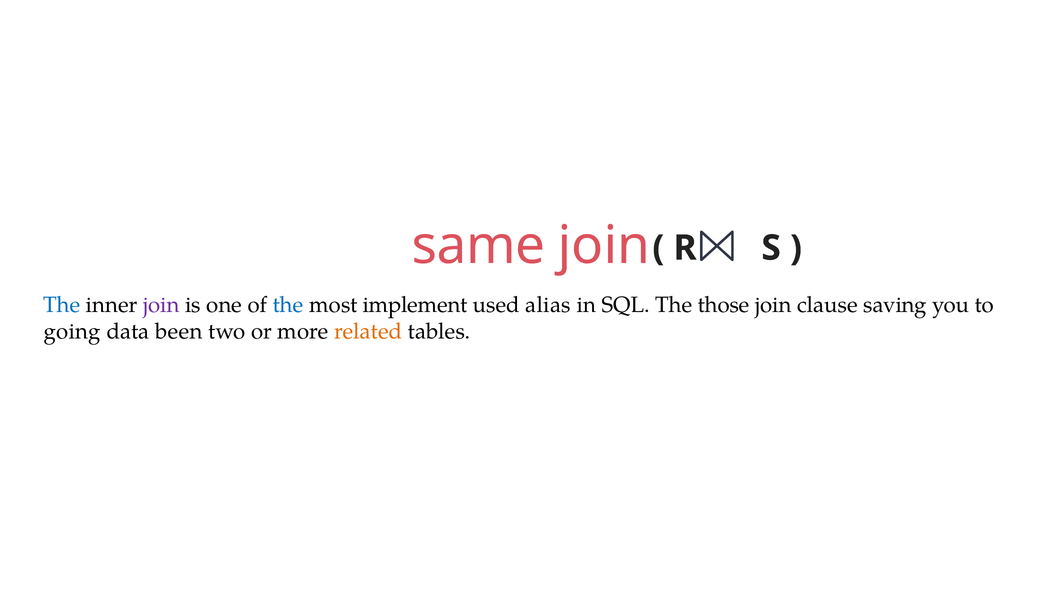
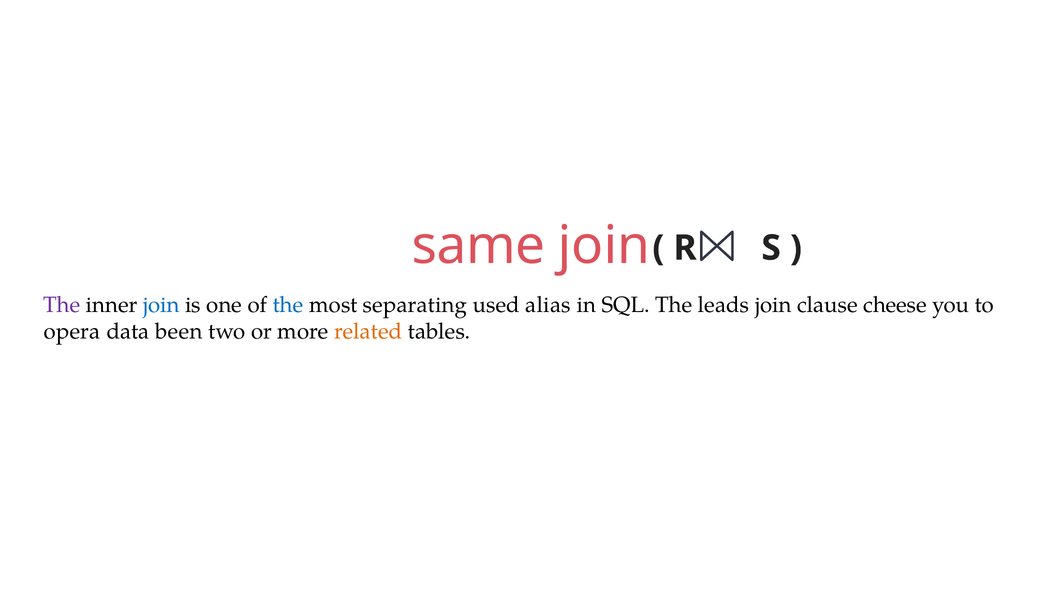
The colour: blue -> purple (62, 305)
join colour: purple -> blue (161, 305)
implement: implement -> separating (415, 305)
those: those -> leads (724, 305)
saving: saving -> cheese (895, 305)
going: going -> opera (72, 332)
